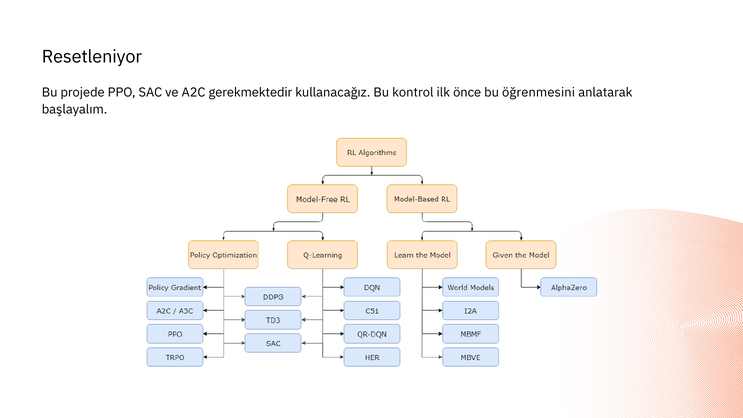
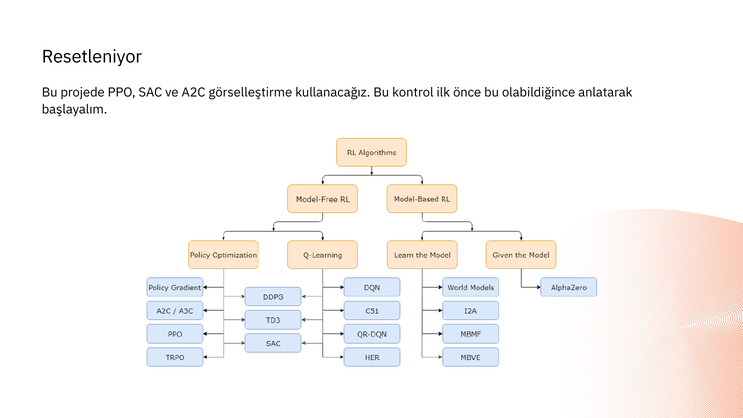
gerekmektedir: gerekmektedir -> görselleştirme (250, 93)
öğrenmesini: öğrenmesini -> olabildiğince (539, 93)
